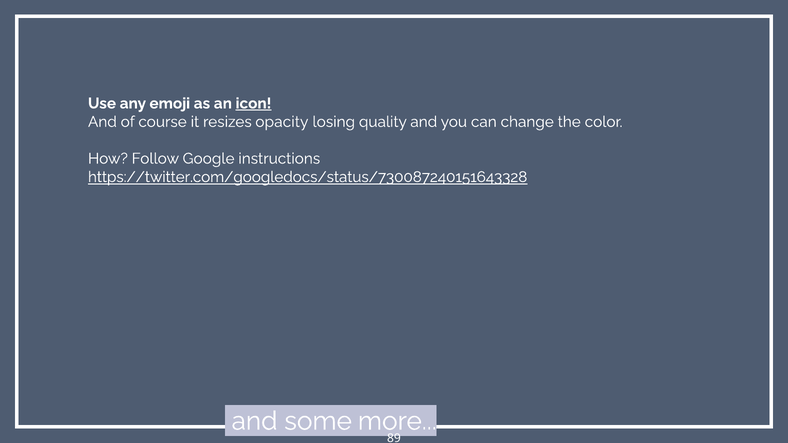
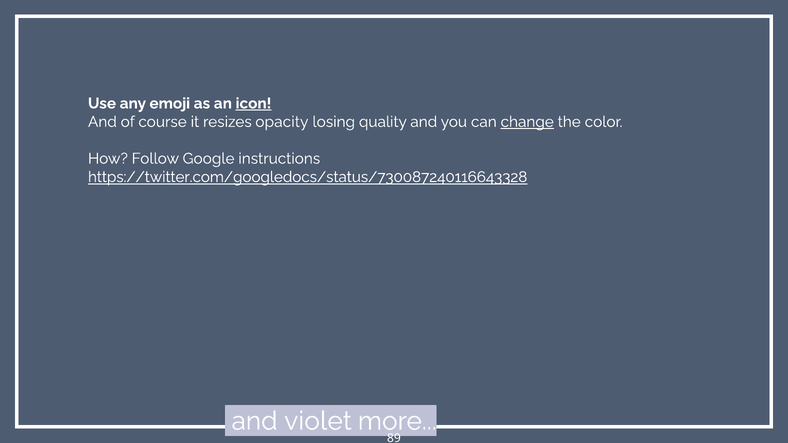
change underline: none -> present (527, 122)
https://twitter.com/googledocs/status/730087240151643328: https://twitter.com/googledocs/status/730087240151643328 -> https://twitter.com/googledocs/status/730087240116643328 (308, 177)
some: some -> violet (318, 421)
